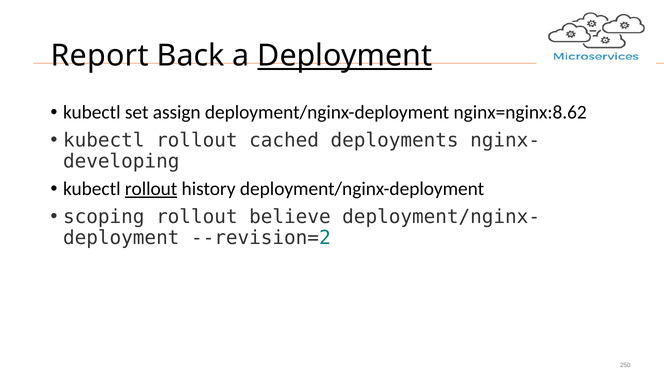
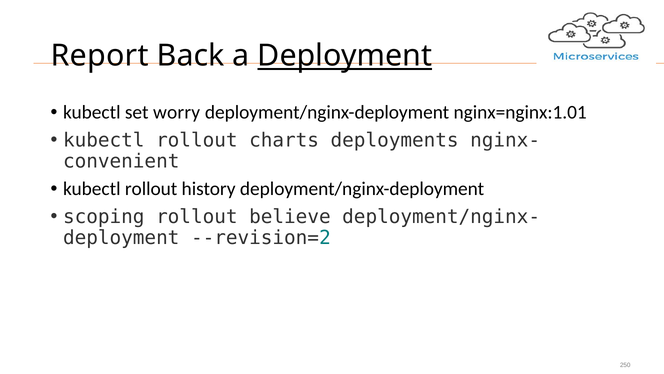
assign: assign -> worry (177, 112)
nginx=nginx:8.62: nginx=nginx:8.62 -> nginx=nginx:1.01 (520, 112)
cached: cached -> charts (284, 140)
developing: developing -> convenient (121, 161)
rollout underline: present -> none (151, 189)
